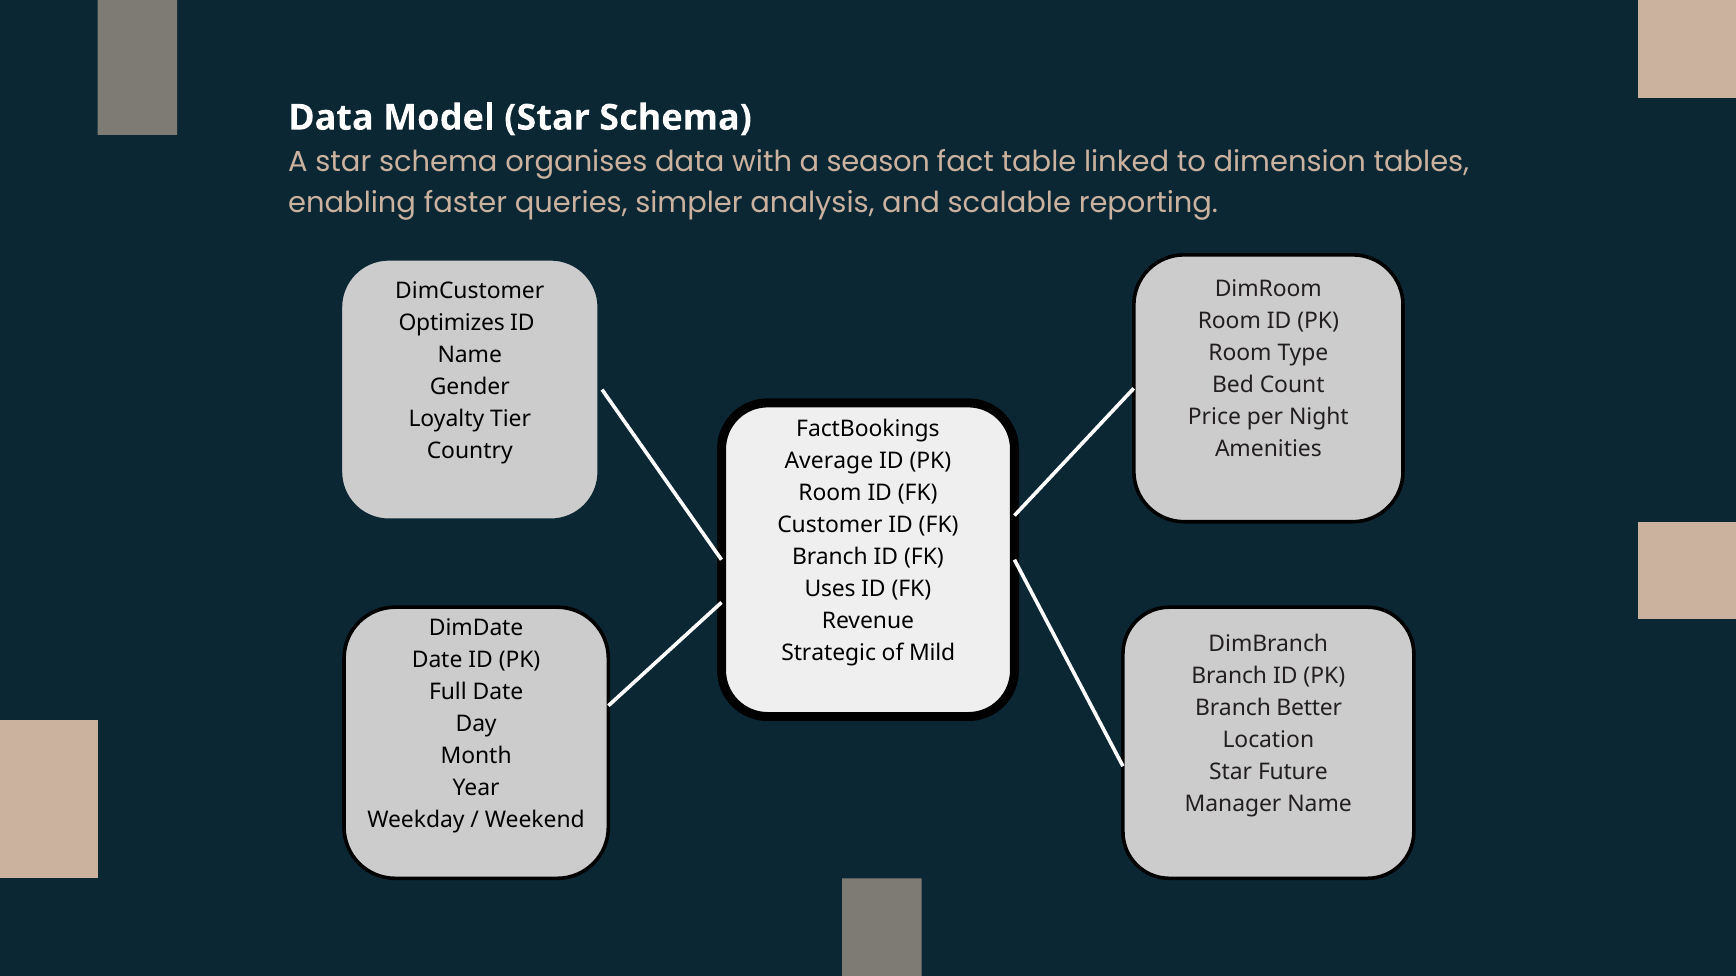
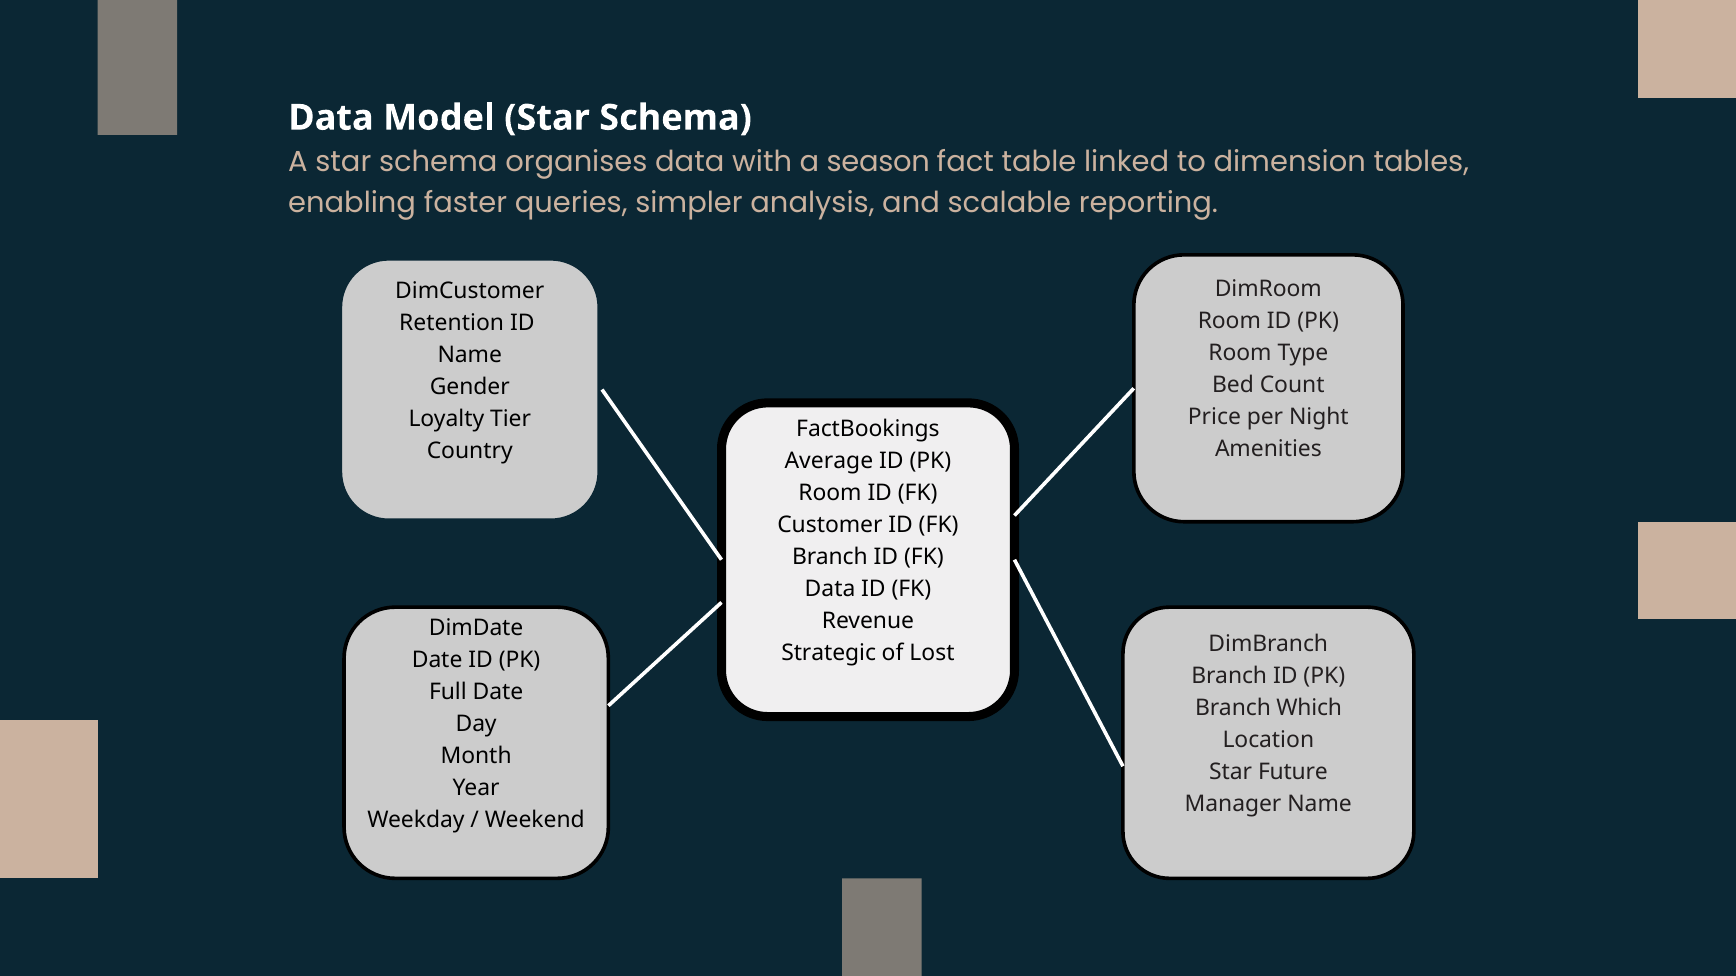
Optimizes: Optimizes -> Retention (452, 323)
Uses: Uses -> Data (830, 589)
Mild: Mild -> Lost (932, 653)
Better: Better -> Which (1309, 708)
